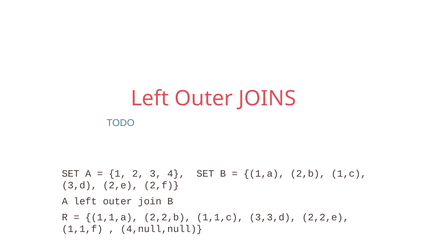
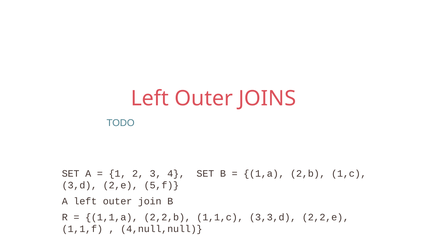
2,f: 2,f -> 5,f (161, 185)
